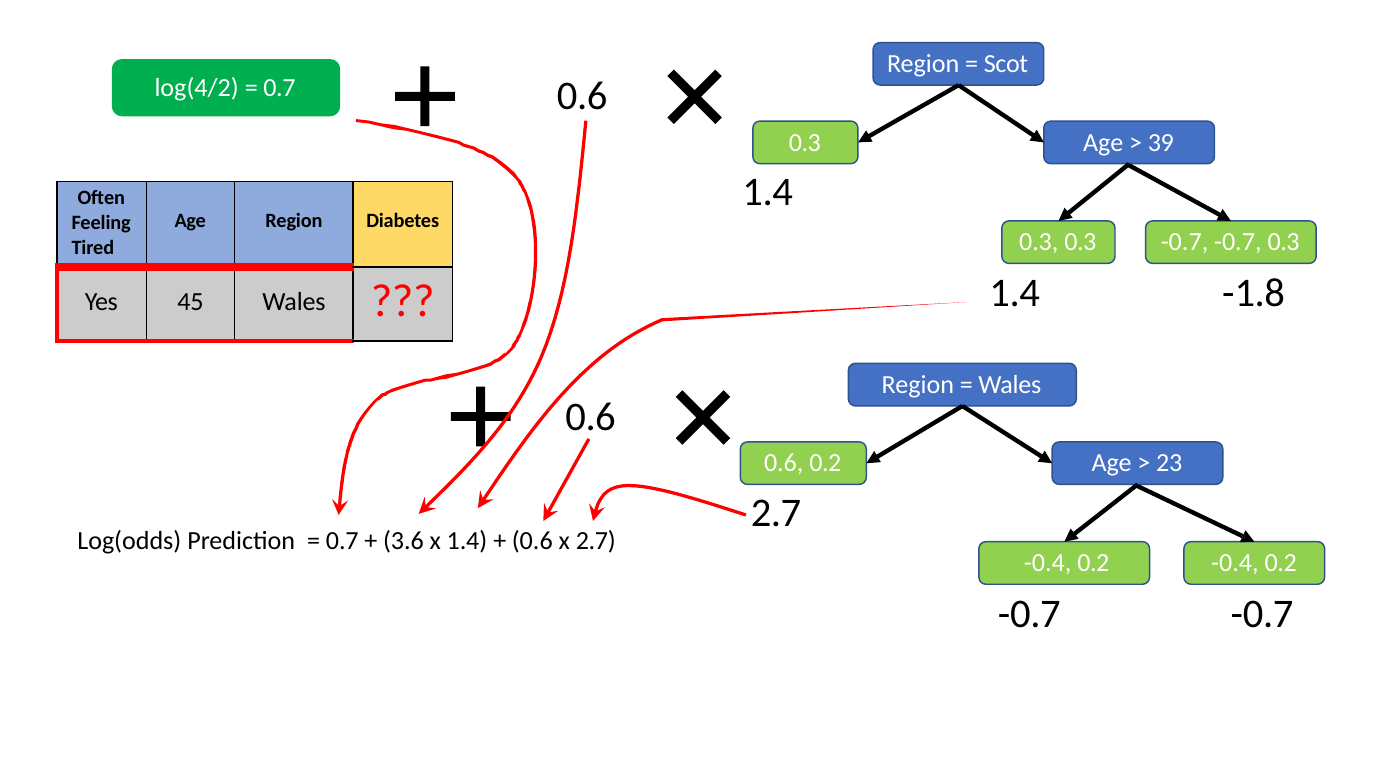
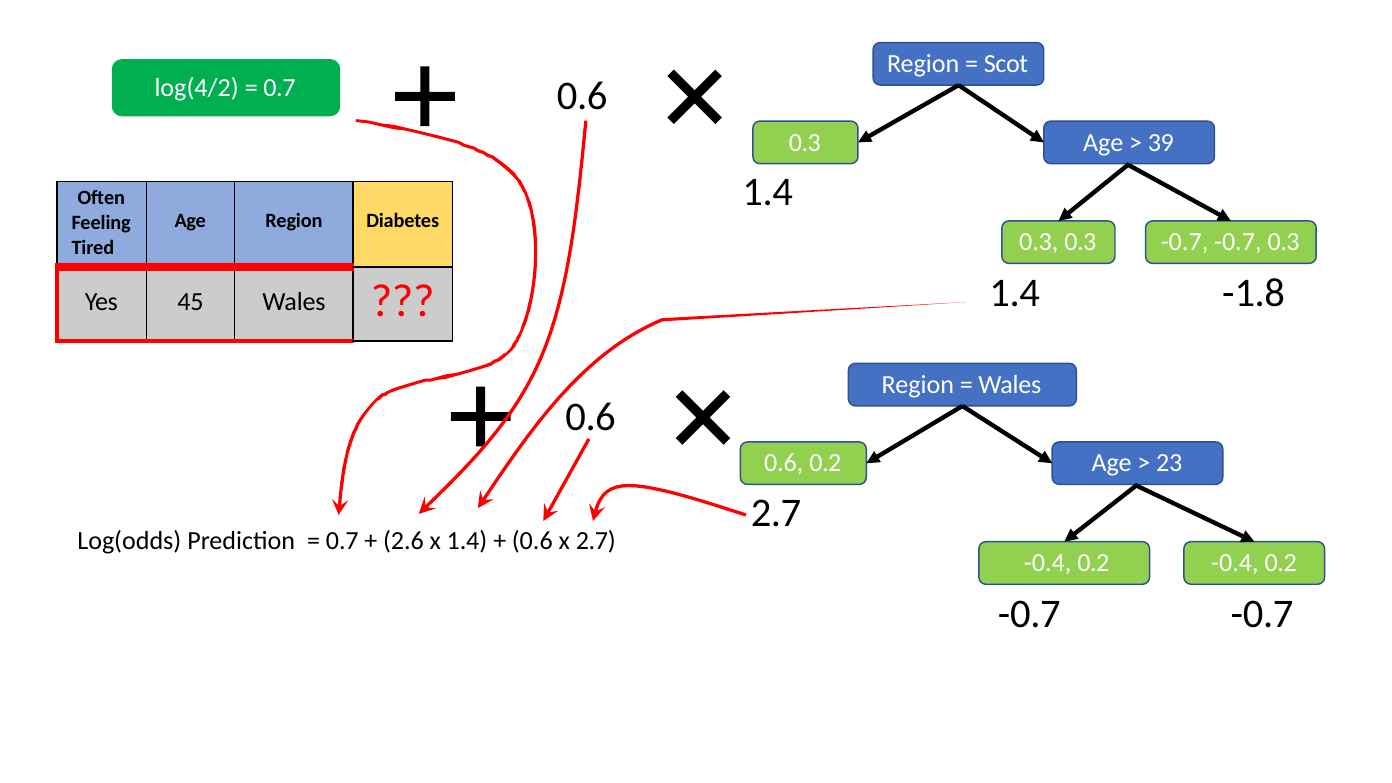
3.6: 3.6 -> 2.6 (404, 541)
